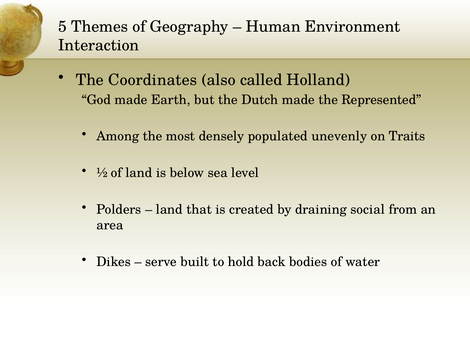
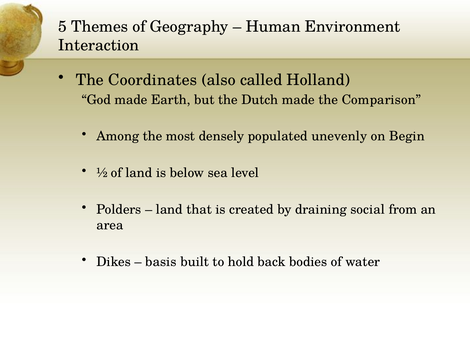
Represented: Represented -> Comparison (381, 100)
Traits: Traits -> Begin (407, 136)
serve: serve -> basis (161, 262)
